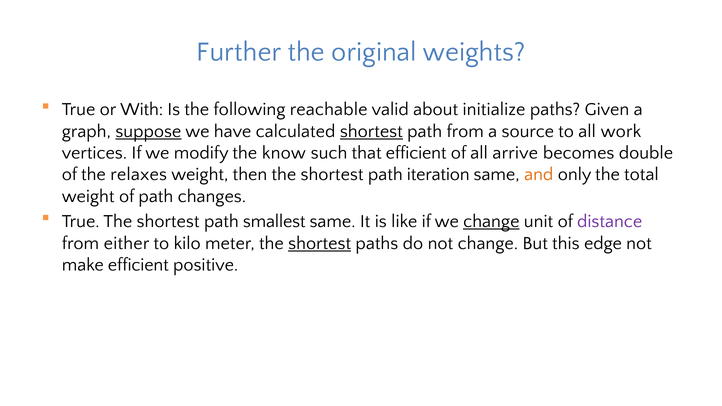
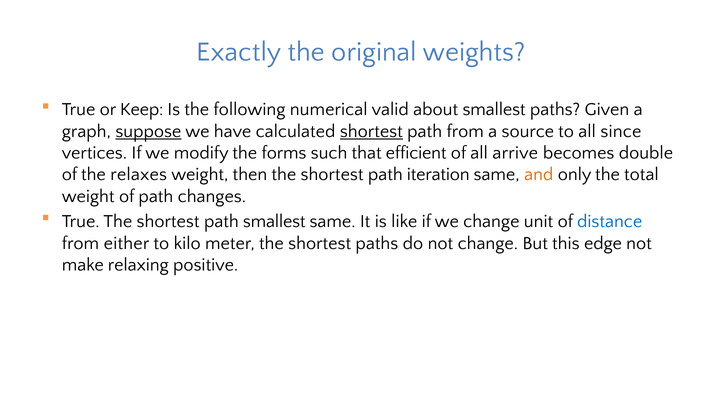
Further: Further -> Exactly (239, 52)
With: With -> Keep (142, 110)
reachable: reachable -> numerical (329, 110)
about initialize: initialize -> smallest (494, 110)
work: work -> since (621, 131)
know: know -> forms (284, 153)
change underline: present -> none (491, 221)
distance colour: purple -> blue (610, 221)
shortest underline: present -> none (320, 243)
make efficient: efficient -> relaxing (138, 265)
